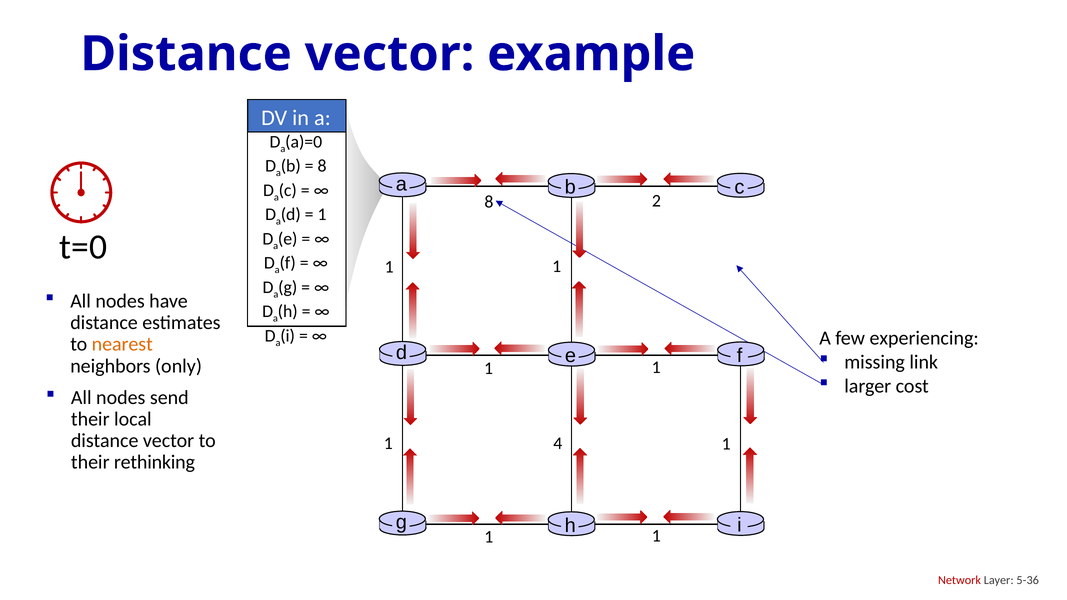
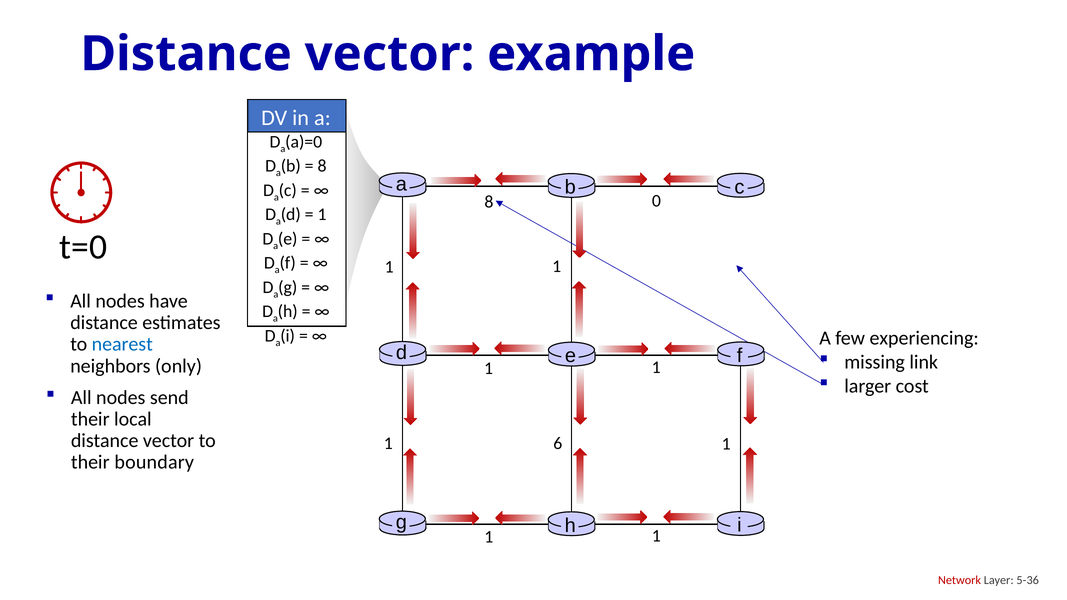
2: 2 -> 0 (656, 201)
nearest colour: orange -> blue (122, 344)
4: 4 -> 6 (558, 444)
rethinking: rethinking -> boundary (154, 462)
